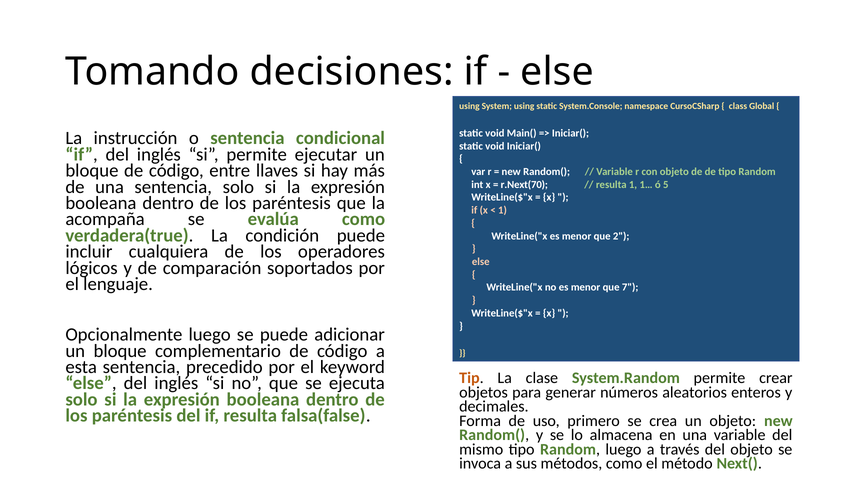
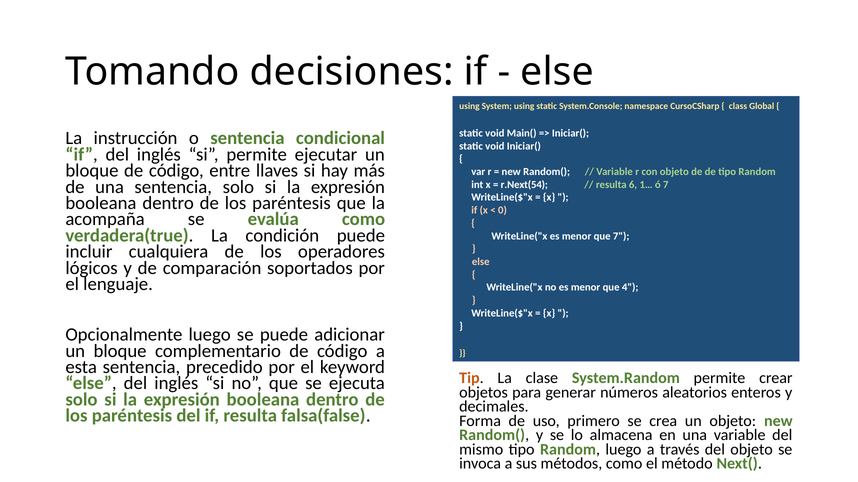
r.Next(70: r.Next(70 -> r.Next(54 (524, 185)
resulta 1: 1 -> 6 (633, 185)
ó 5: 5 -> 7 (666, 185)
1: 1 -> 0 (502, 211)
que 2: 2 -> 7 (621, 236)
7: 7 -> 4 (630, 288)
